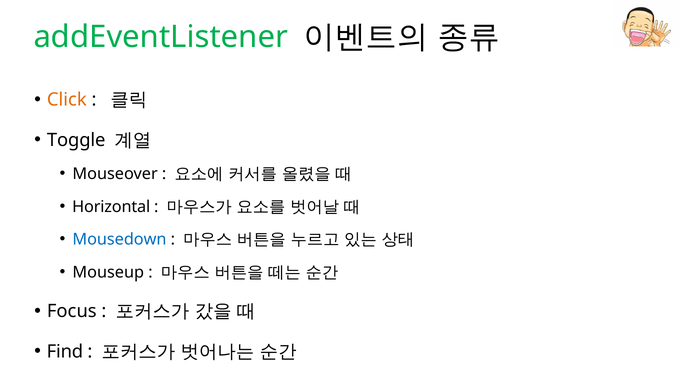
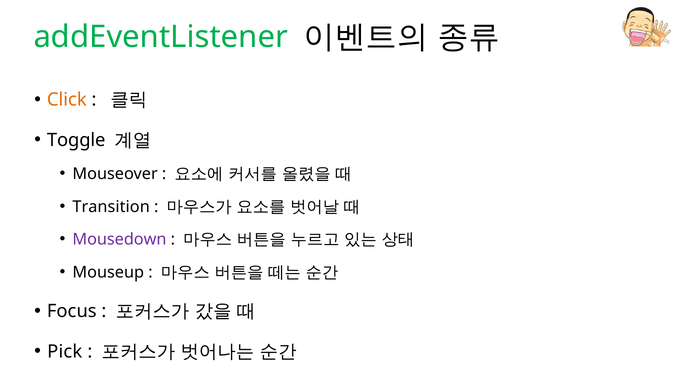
Horizontal: Horizontal -> Transition (111, 207)
Mousedown colour: blue -> purple (119, 239)
Find: Find -> Pick (65, 351)
